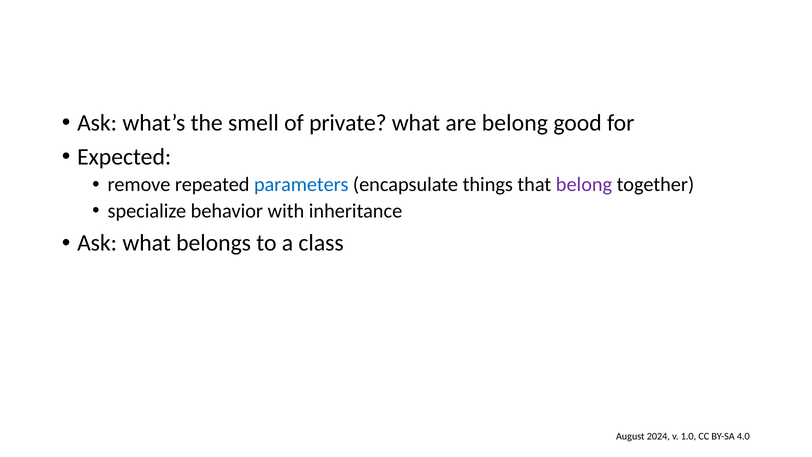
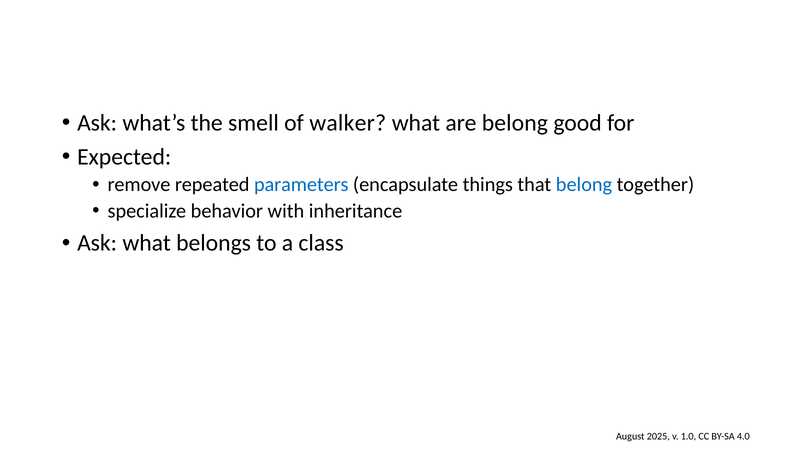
private: private -> walker (348, 123)
belong colour: purple -> blue (584, 185)
2024: 2024 -> 2025 (658, 436)
